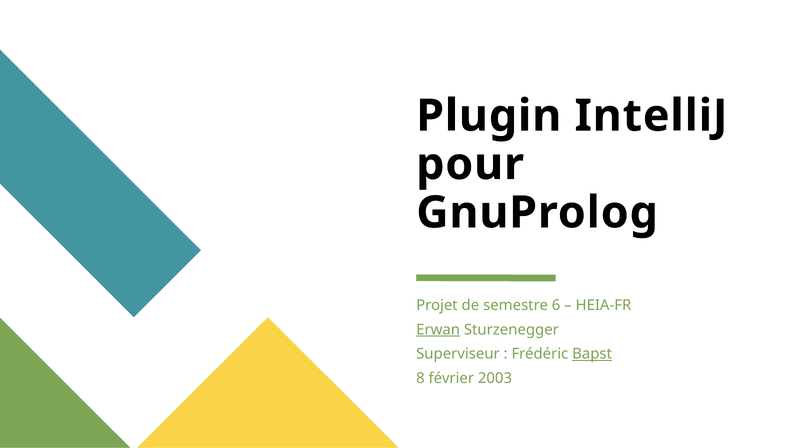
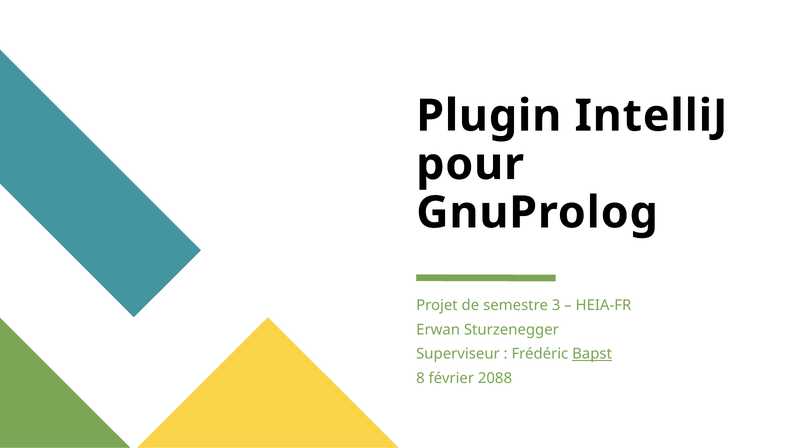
6: 6 -> 3 (556, 305)
Erwan underline: present -> none (438, 330)
2003: 2003 -> 2088 (495, 379)
